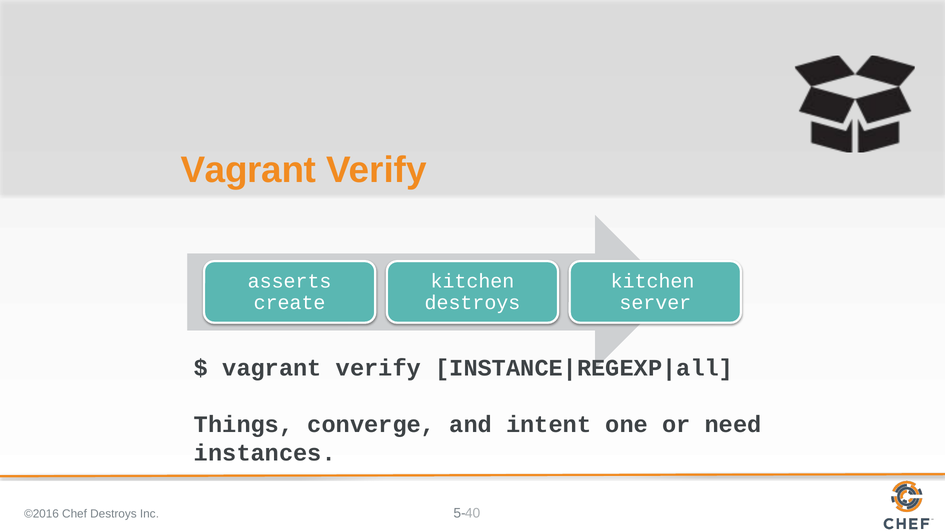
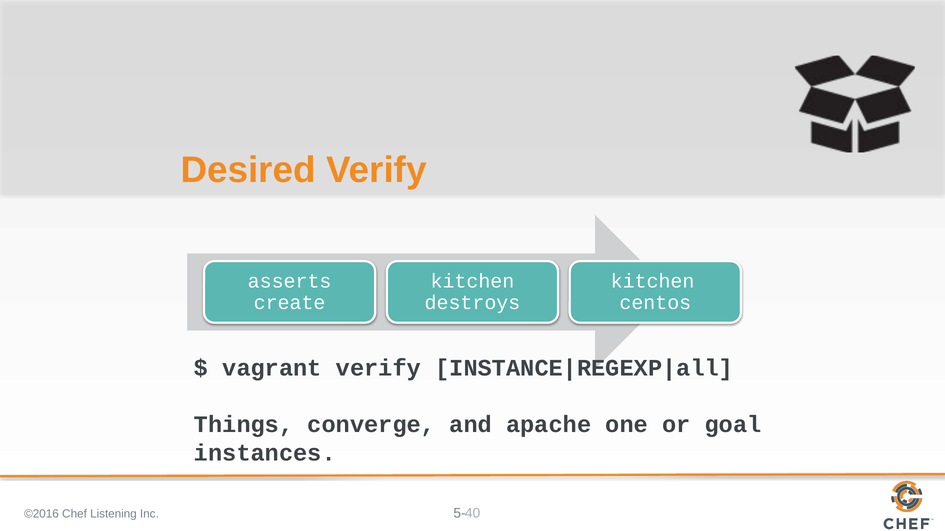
Vagrant: Vagrant -> Desired (248, 170)
server: server -> centos (655, 303)
intent: intent -> apache (549, 425)
need: need -> goal (733, 425)
Chef Destroys: Destroys -> Listening (113, 514)
